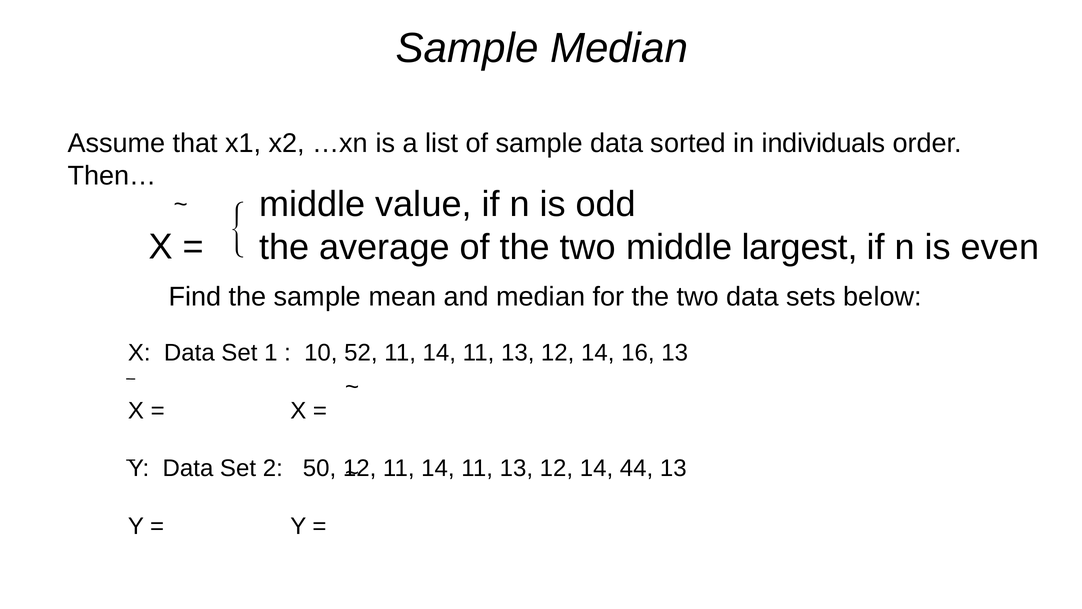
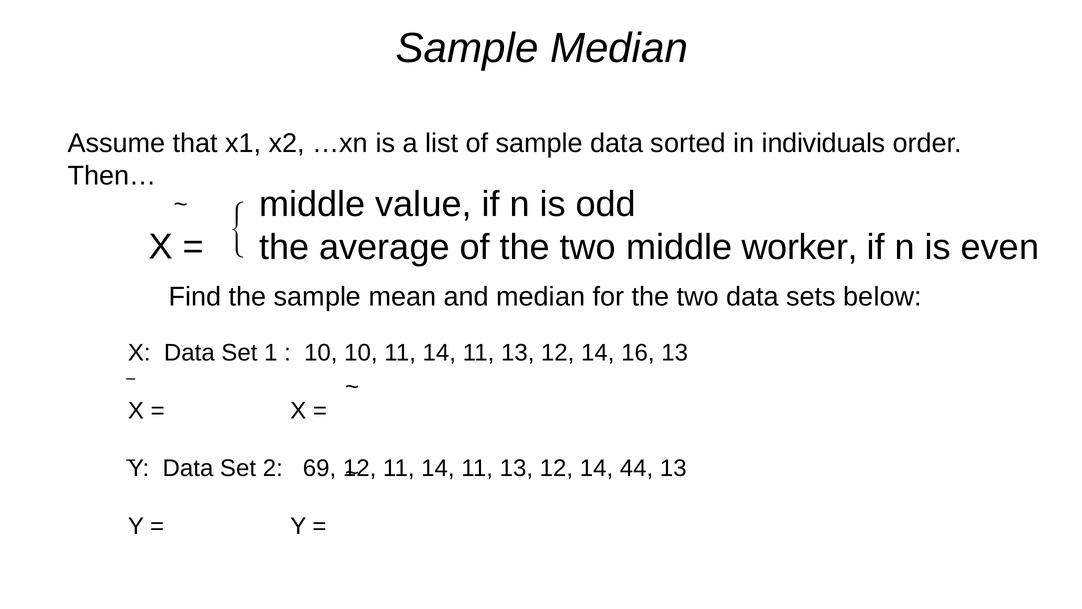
largest: largest -> worker (800, 247)
10 52: 52 -> 10 (361, 353)
50: 50 -> 69 (320, 468)
